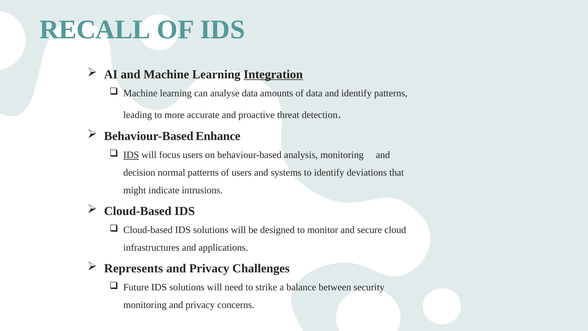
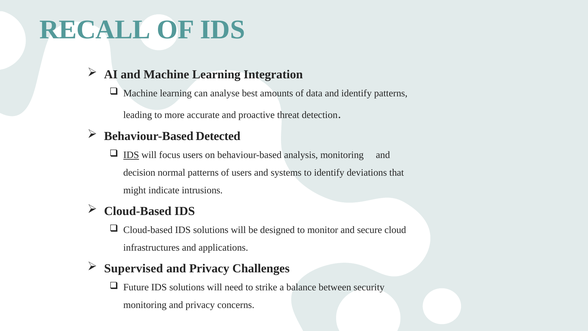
Integration underline: present -> none (273, 74)
analyse data: data -> best (250, 93)
Enhance: Enhance -> Detected (218, 136)
Represents: Represents -> Supervised (134, 268)
